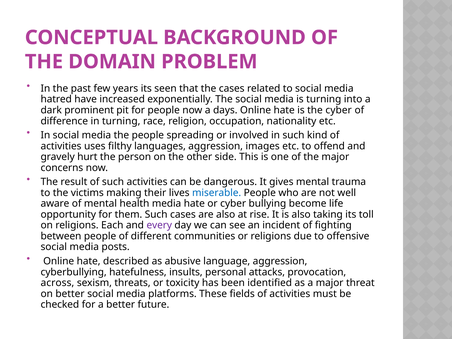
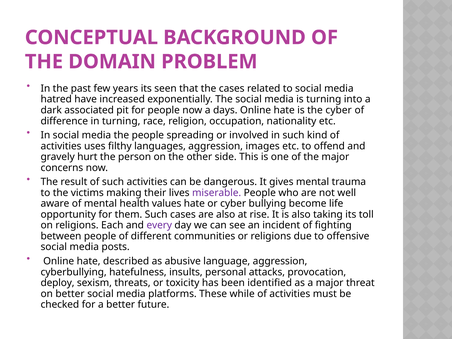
prominent: prominent -> associated (89, 110)
miserable colour: blue -> purple (217, 193)
health media: media -> values (167, 204)
across: across -> deploy (58, 283)
fields: fields -> while (242, 294)
